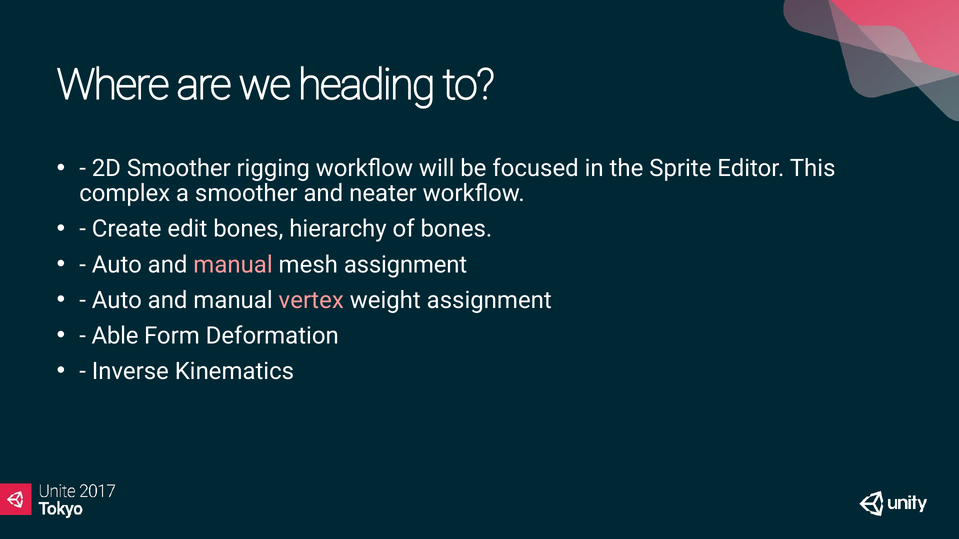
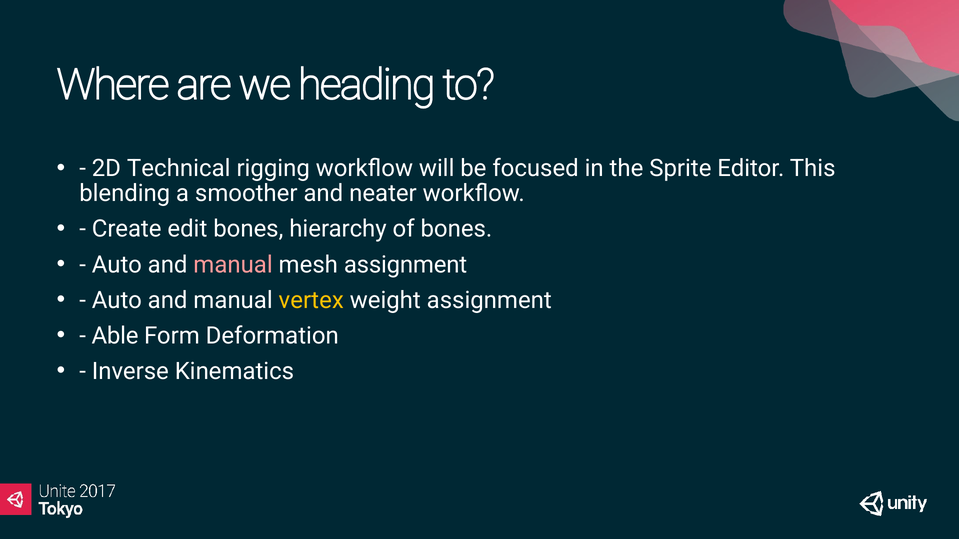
2D Smoother: Smoother -> Technical (179, 169)
complex: complex -> blending (125, 194)
vertex colour: pink -> yellow (311, 300)
